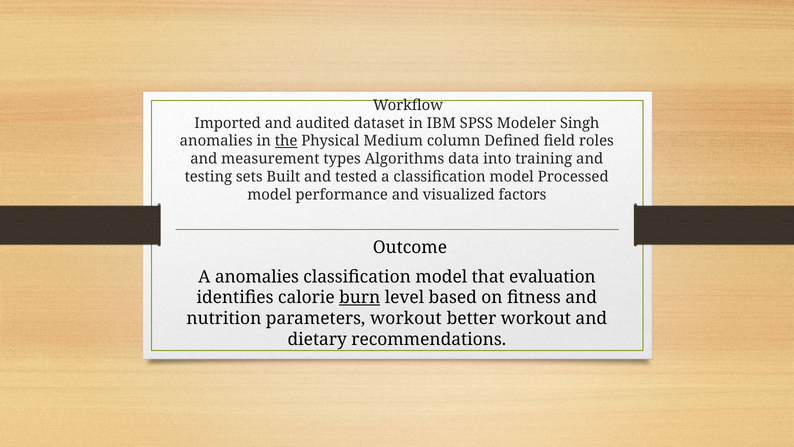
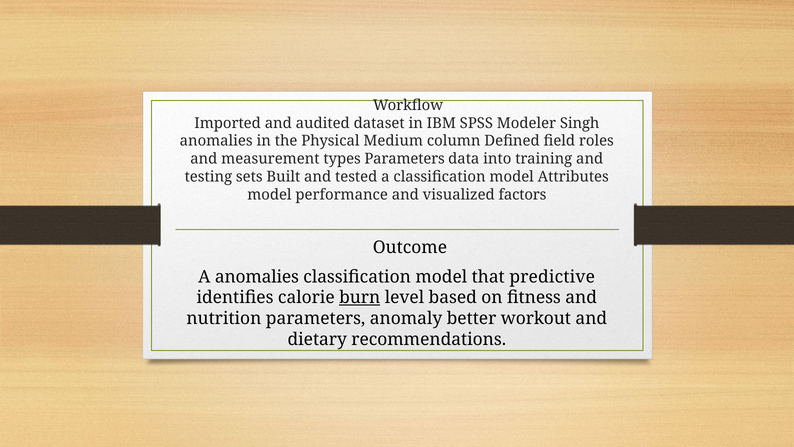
the underline: present -> none (286, 141)
types Algorithms: Algorithms -> Parameters (405, 159)
Processed: Processed -> Attributes (573, 177)
evaluation: evaluation -> predictive (552, 277)
parameters workout: workout -> anomaly (406, 318)
